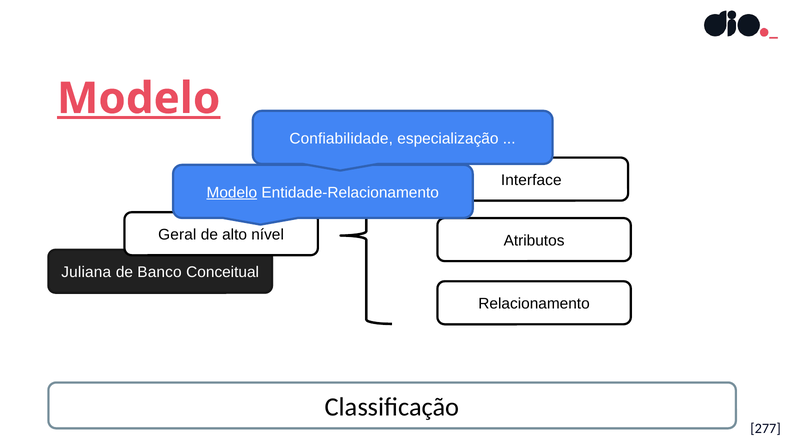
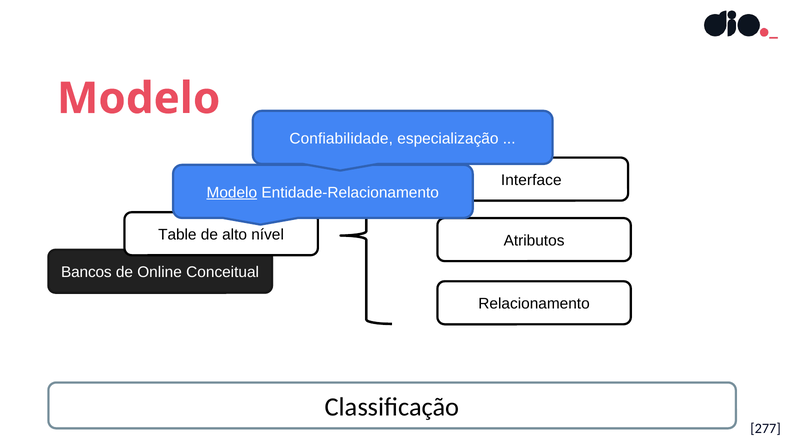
Modelo underline: present -> none (139, 99)
Geral: Geral -> Table (177, 235)
Juliana: Juliana -> Bancos (86, 273)
Banco: Banco -> Online (160, 273)
